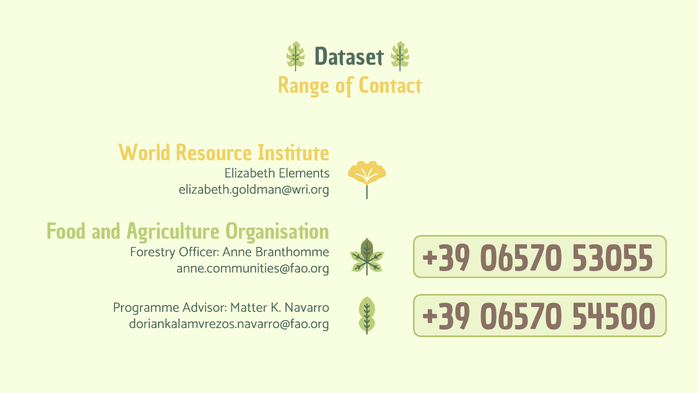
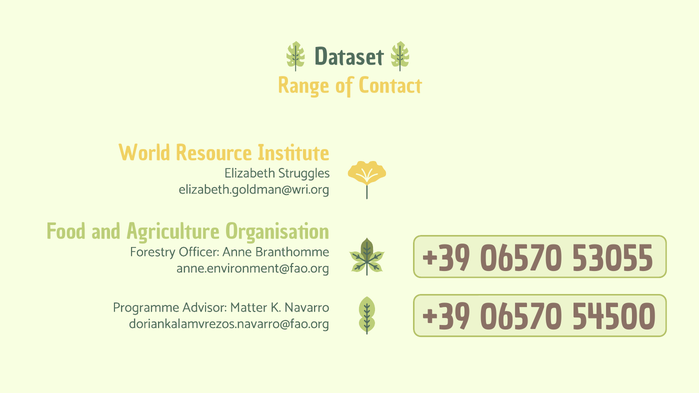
Elements: Elements -> Struggles (304, 173)
anne.communities@fao.org: anne.communities@fao.org -> anne.environment@fao.org (253, 268)
